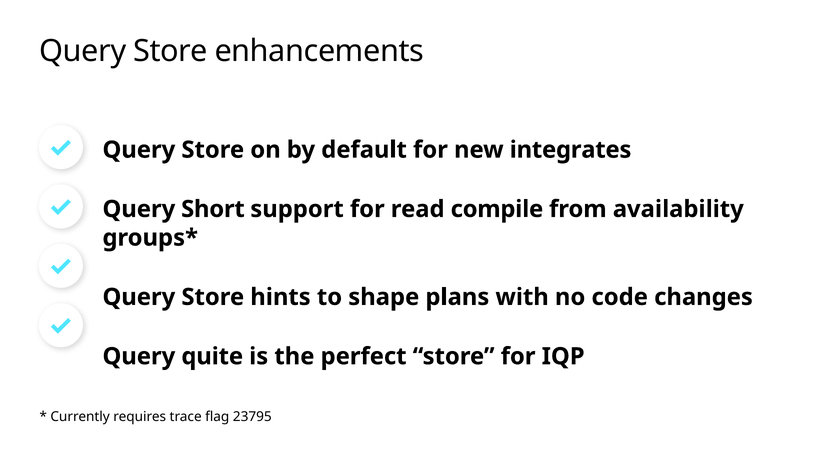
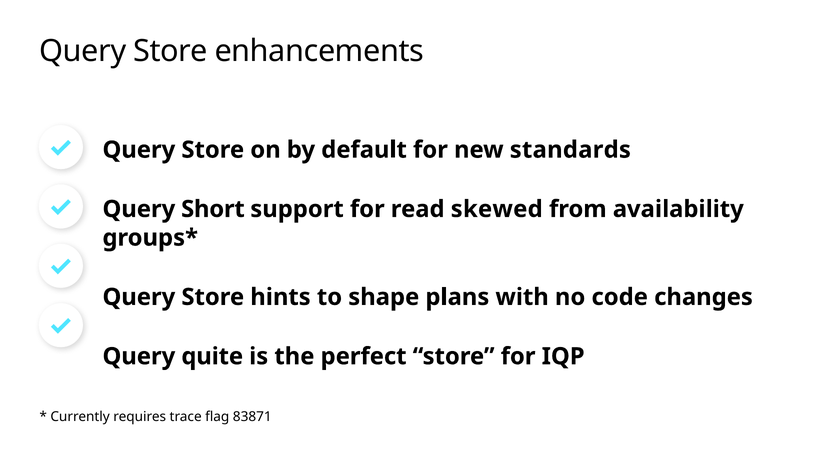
integrates: integrates -> standards (570, 150)
compile: compile -> skewed (497, 209)
23795: 23795 -> 83871 (252, 417)
